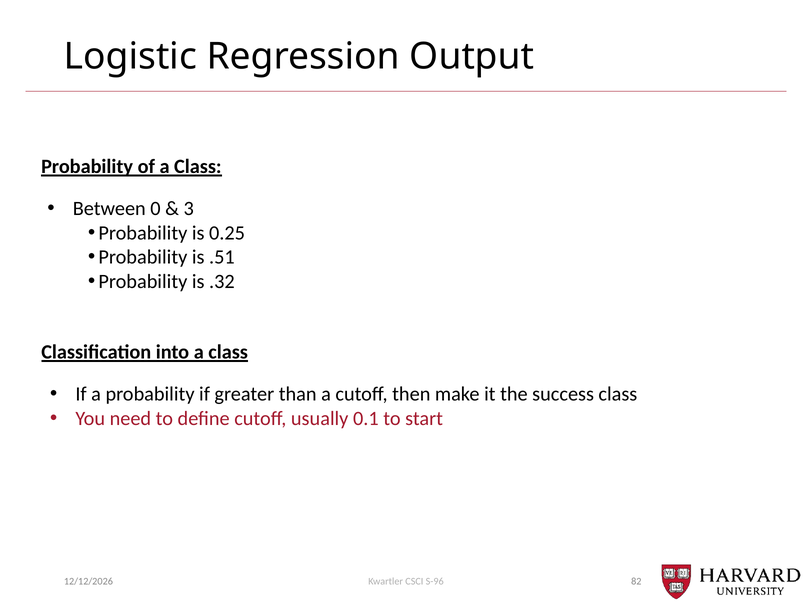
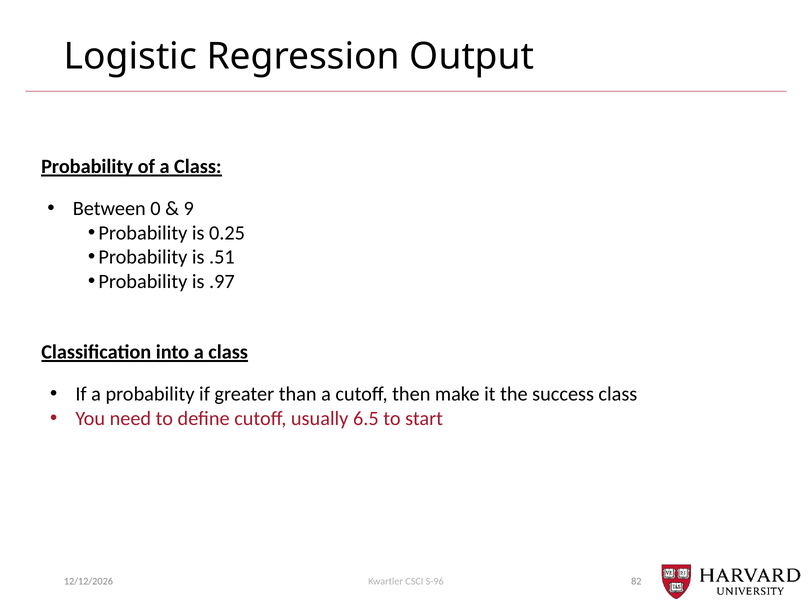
3: 3 -> 9 (189, 209)
.32: .32 -> .97 (222, 282)
0.1: 0.1 -> 6.5 (366, 418)
